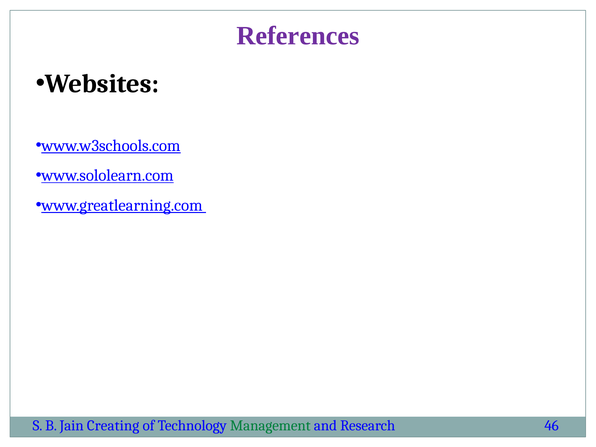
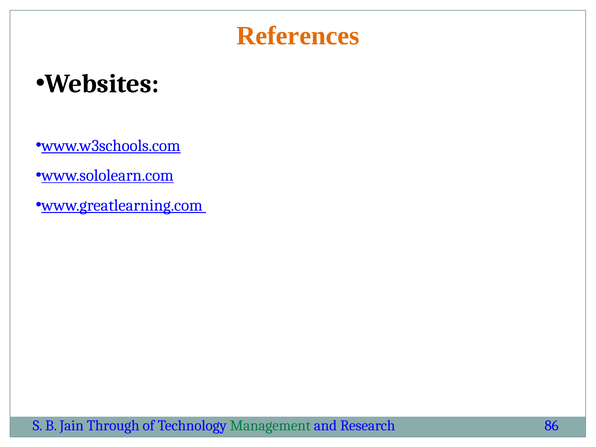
References colour: purple -> orange (298, 36)
Creating: Creating -> Through (113, 426)
46: 46 -> 86 (552, 426)
